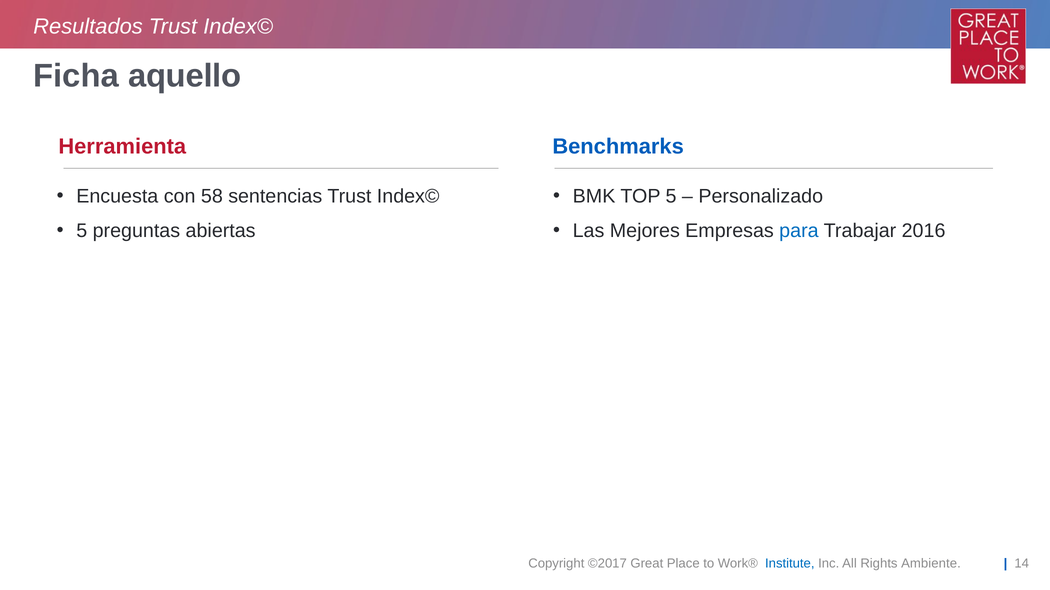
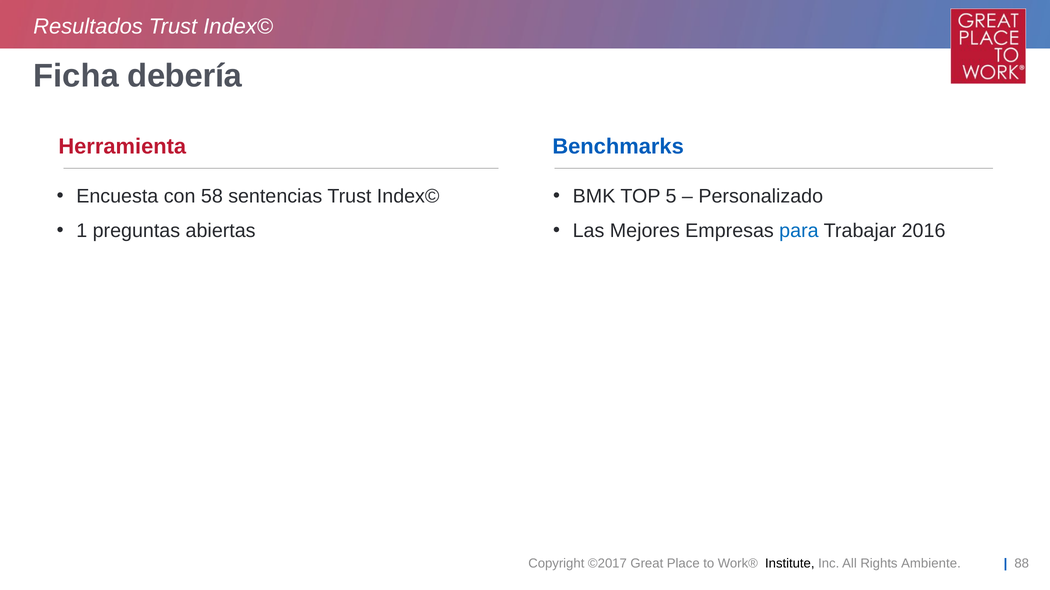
aquello: aquello -> debería (185, 76)
5: 5 -> 1 (82, 231)
Institute colour: blue -> black (790, 564)
14: 14 -> 88 (1022, 564)
